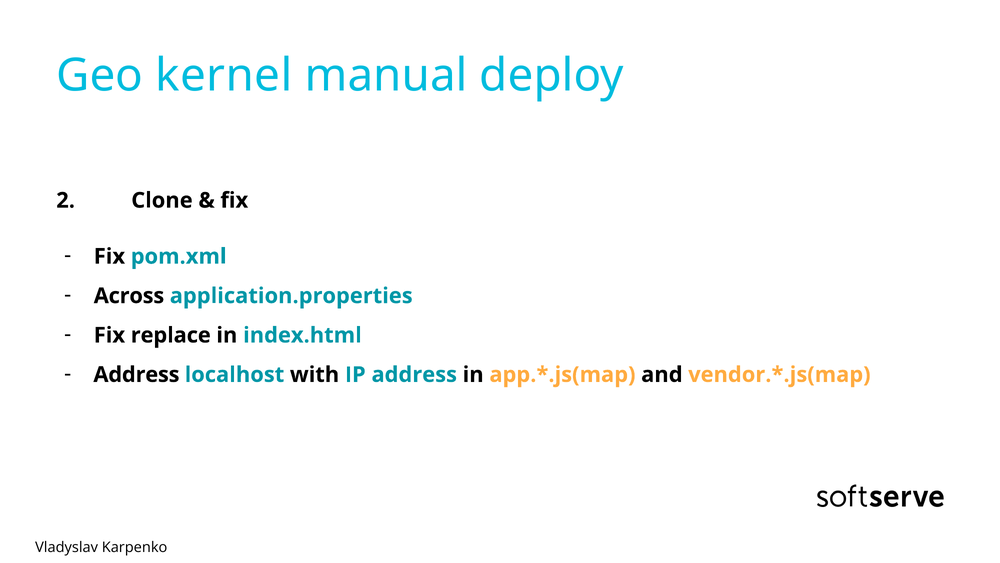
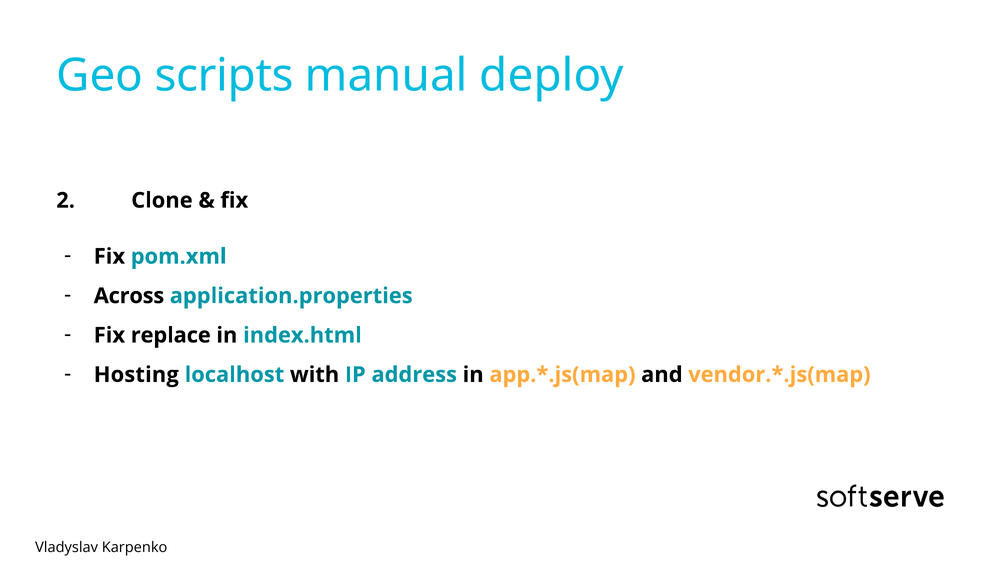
kernel: kernel -> scripts (224, 76)
Address: Address -> Hosting (136, 374)
